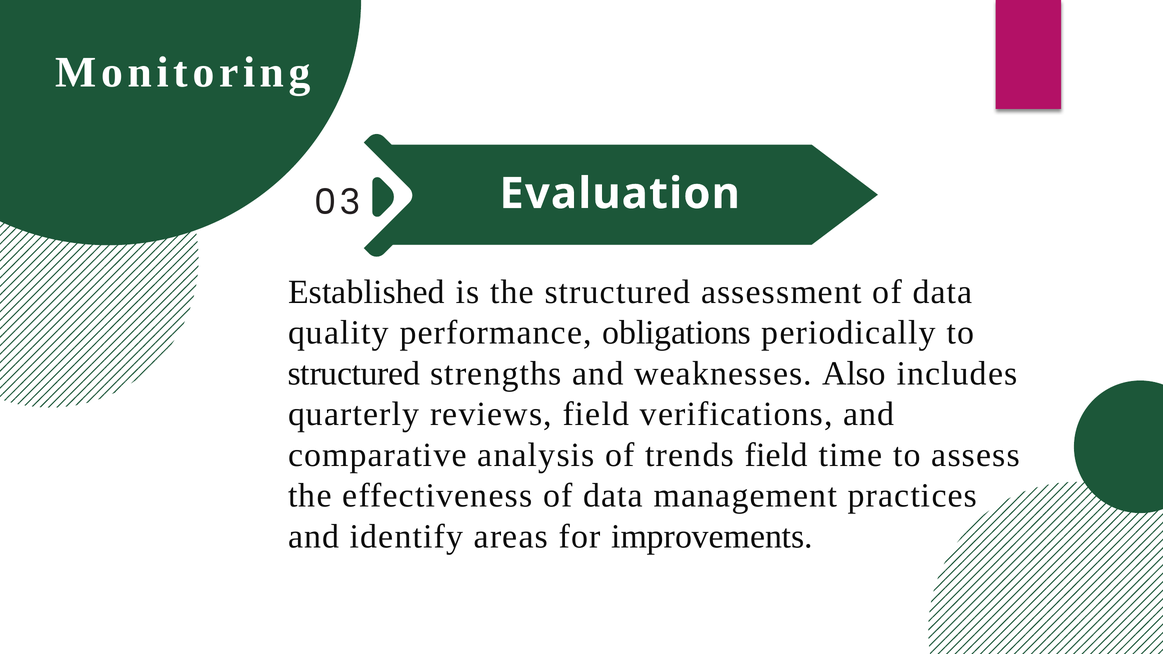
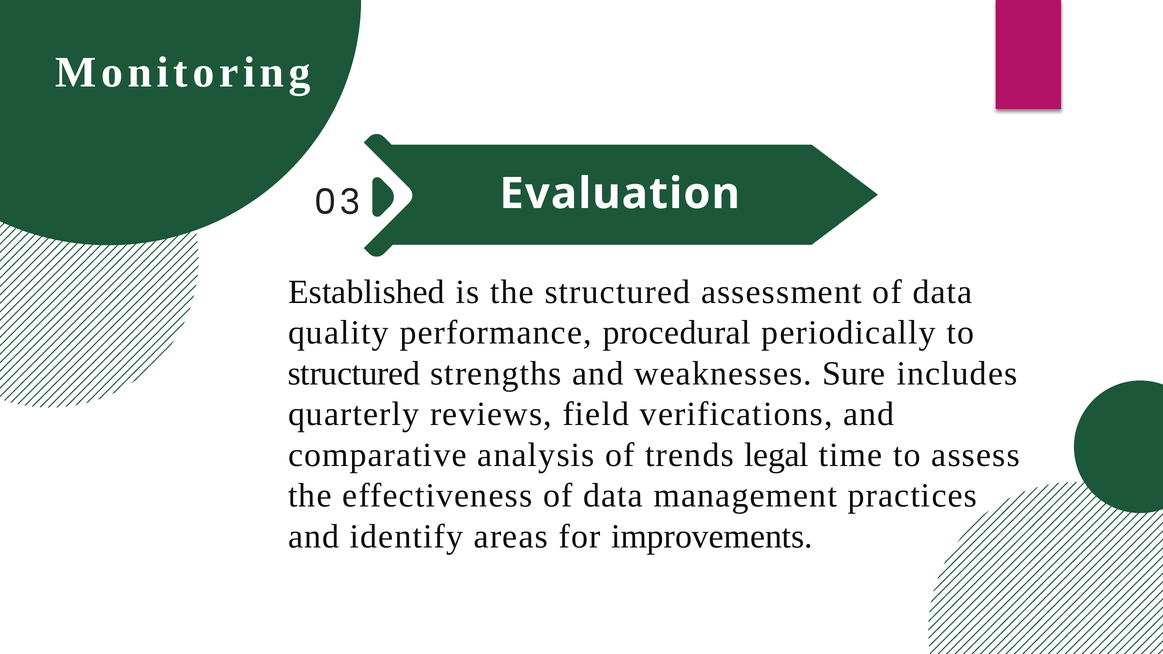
obligations: obligations -> procedural (677, 333)
Also: Also -> Sure (854, 374)
trends field: field -> legal (777, 455)
